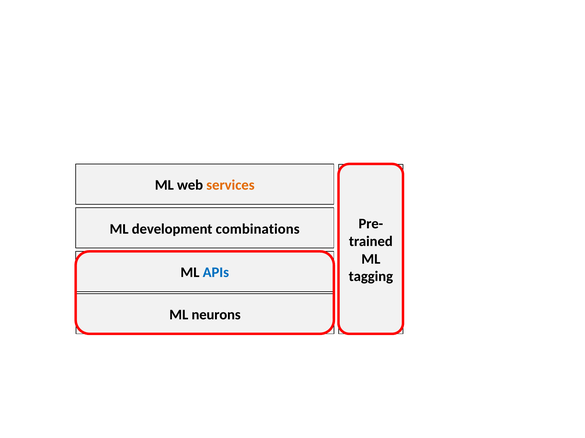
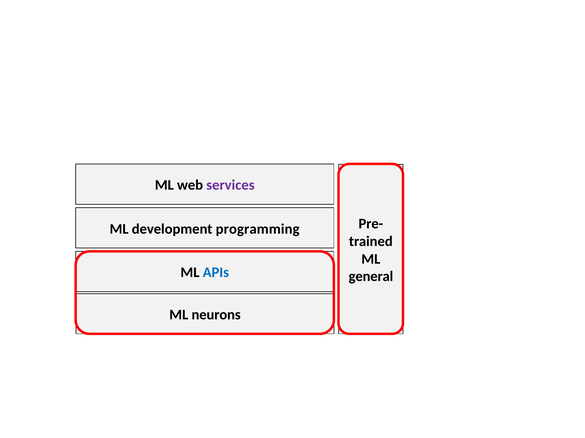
services colour: orange -> purple (230, 185)
combinations: combinations -> programming (258, 229)
tagging: tagging -> general (371, 277)
